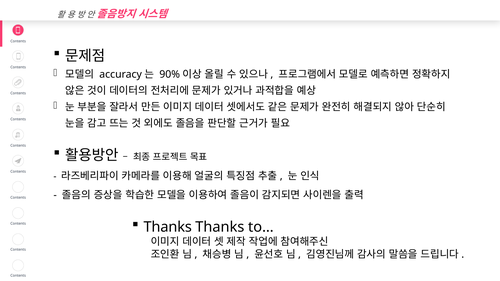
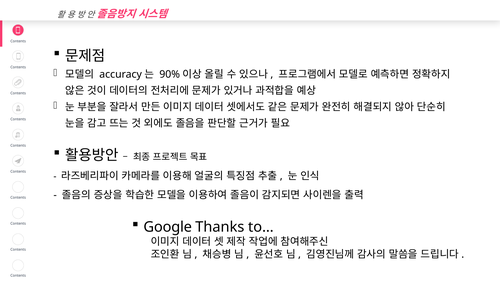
Thanks: Thanks -> Google (168, 227)
